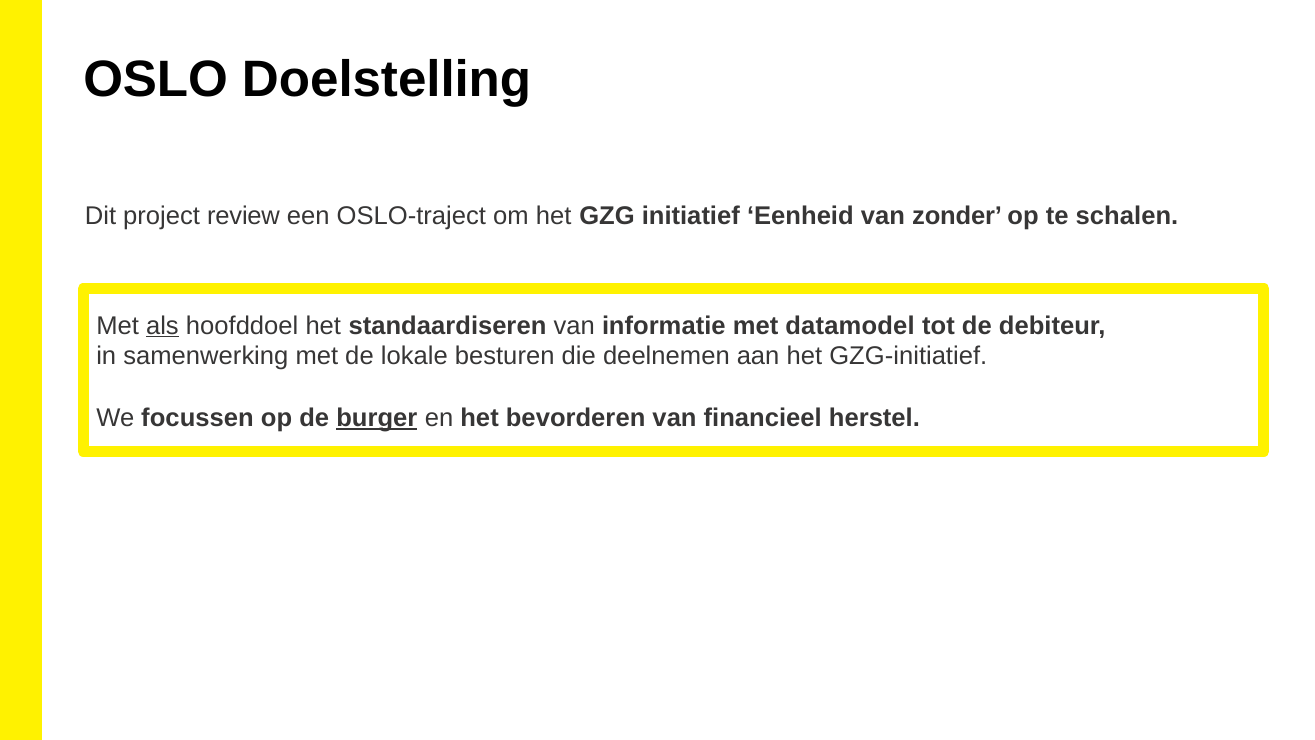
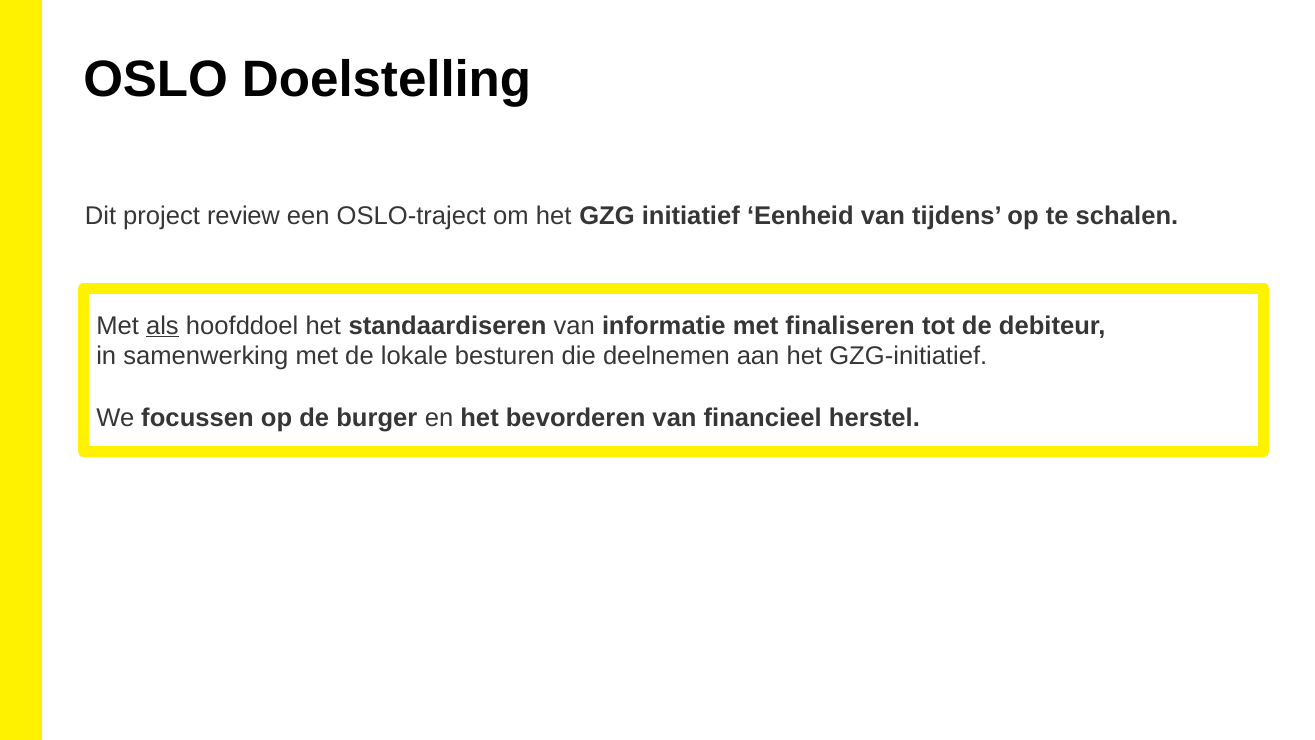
zonder: zonder -> tijdens (957, 216)
datamodel: datamodel -> finaliseren (850, 326)
burger underline: present -> none (377, 418)
